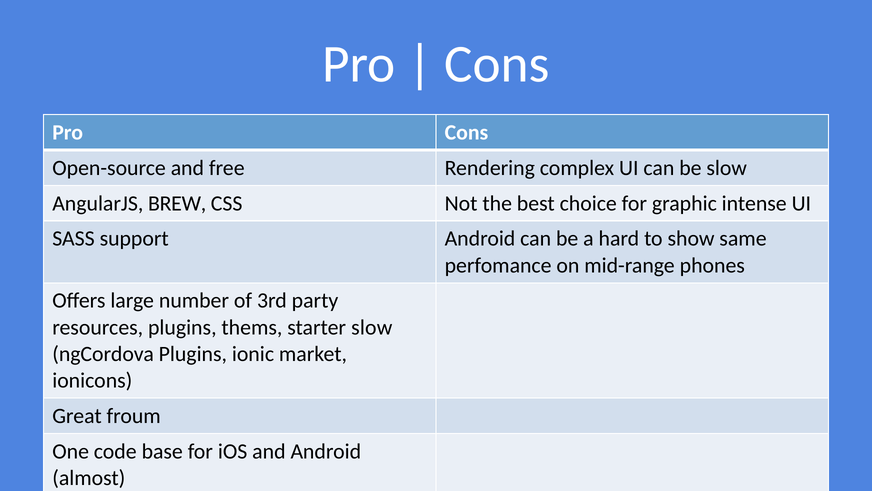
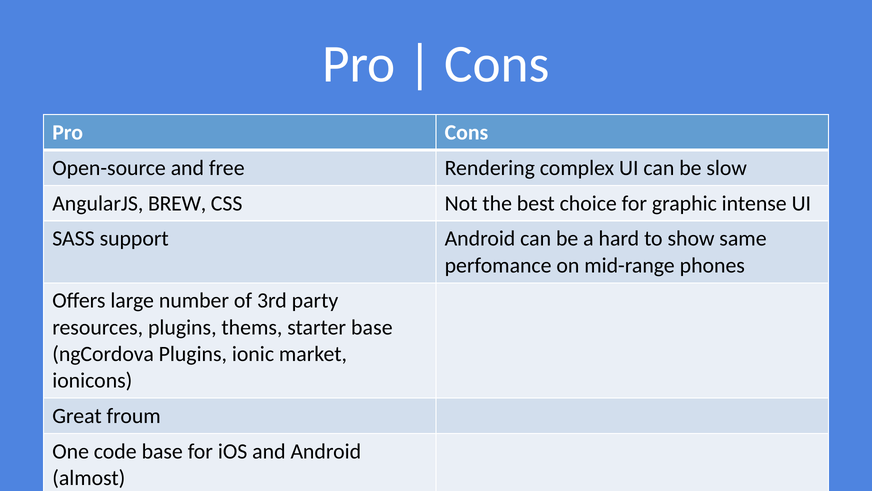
starter slow: slow -> base (372, 327)
